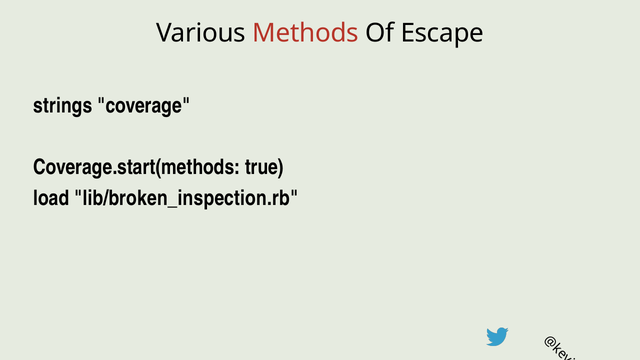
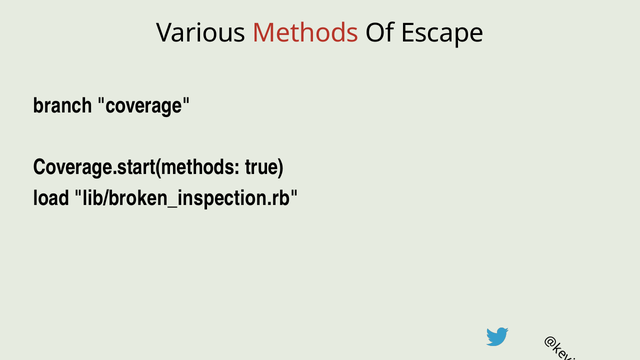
strings: strings -> branch (63, 106)
